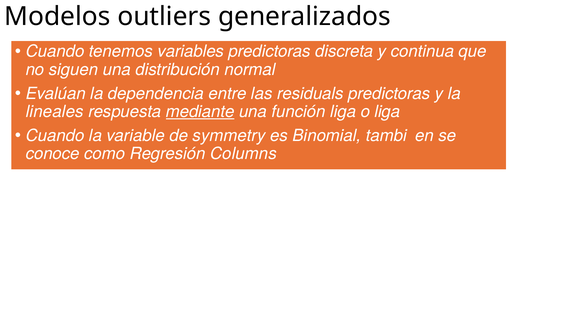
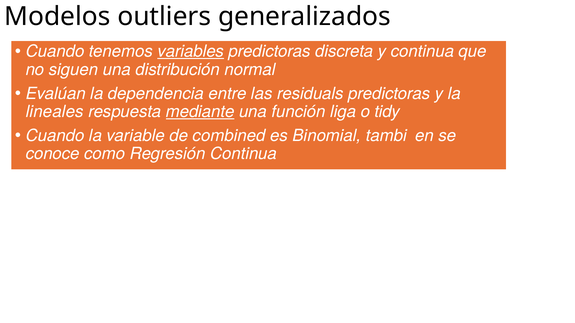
variables underline: none -> present (191, 52)
o liga: liga -> tidy (387, 112)
symmetry: symmetry -> combined (229, 136)
Regresión Columns: Columns -> Continua (244, 154)
